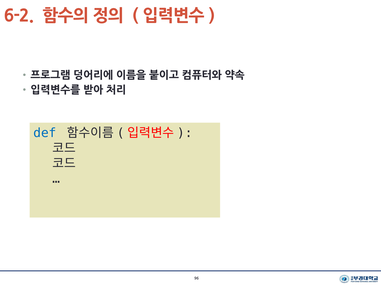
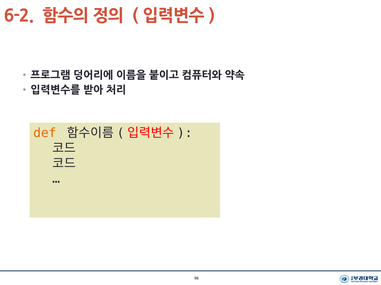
def colour: blue -> orange (45, 133)
